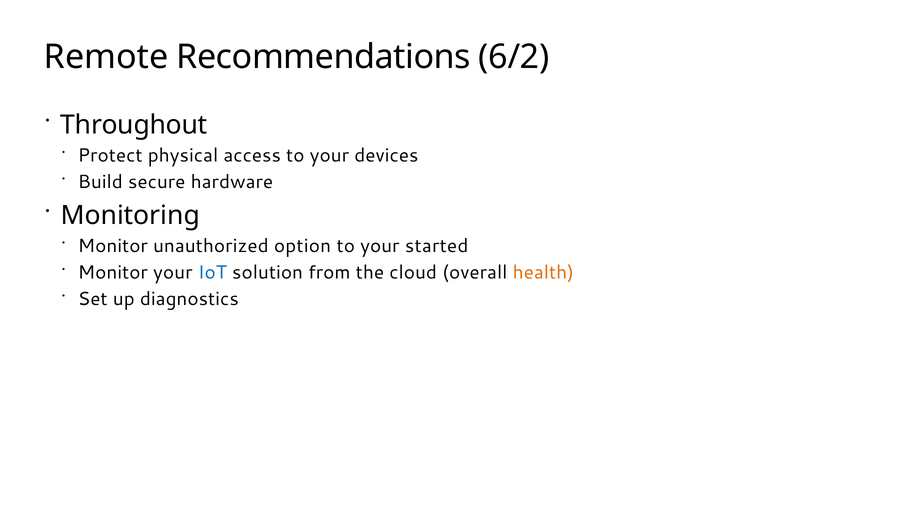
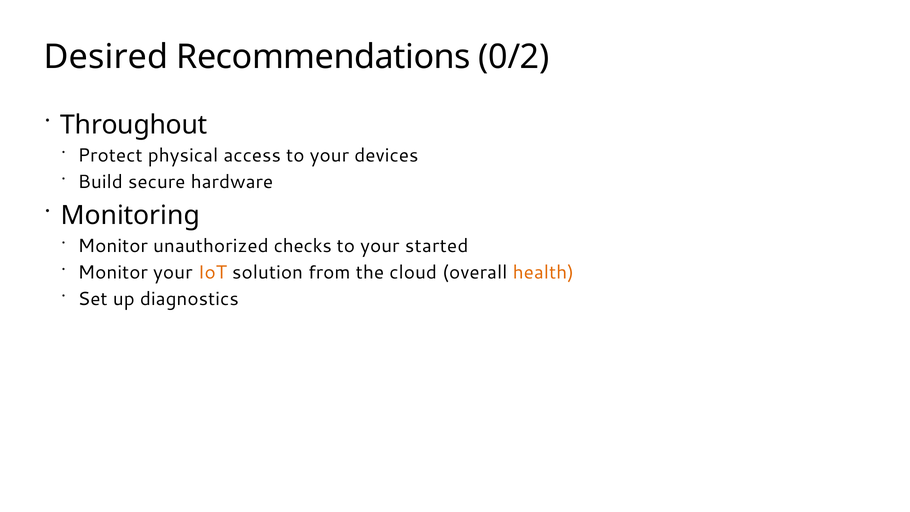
Remote: Remote -> Desired (106, 57)
6/2: 6/2 -> 0/2 (514, 57)
option: option -> checks (303, 246)
IoT colour: blue -> orange (212, 272)
